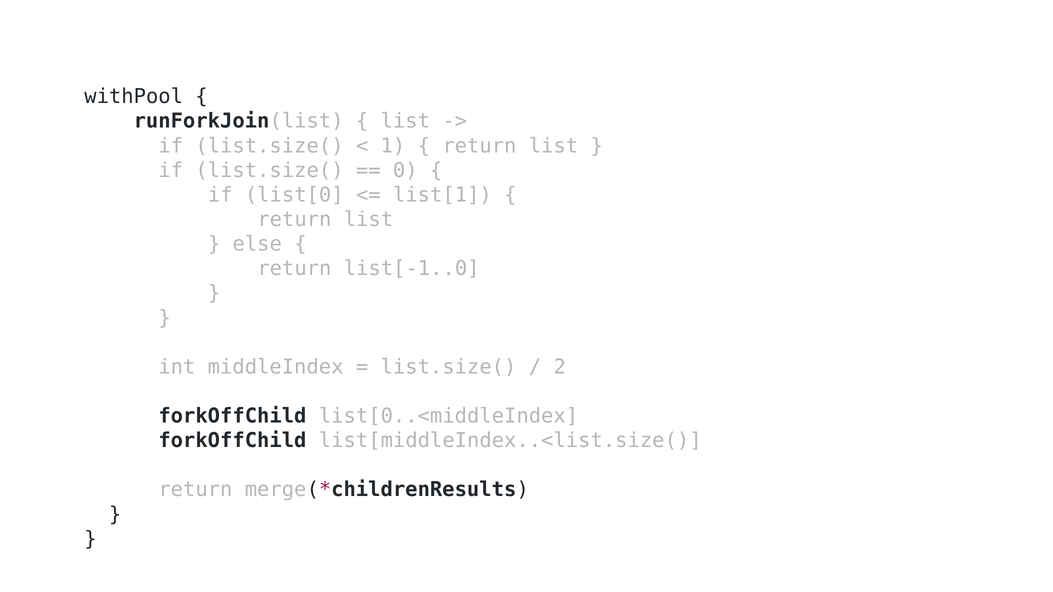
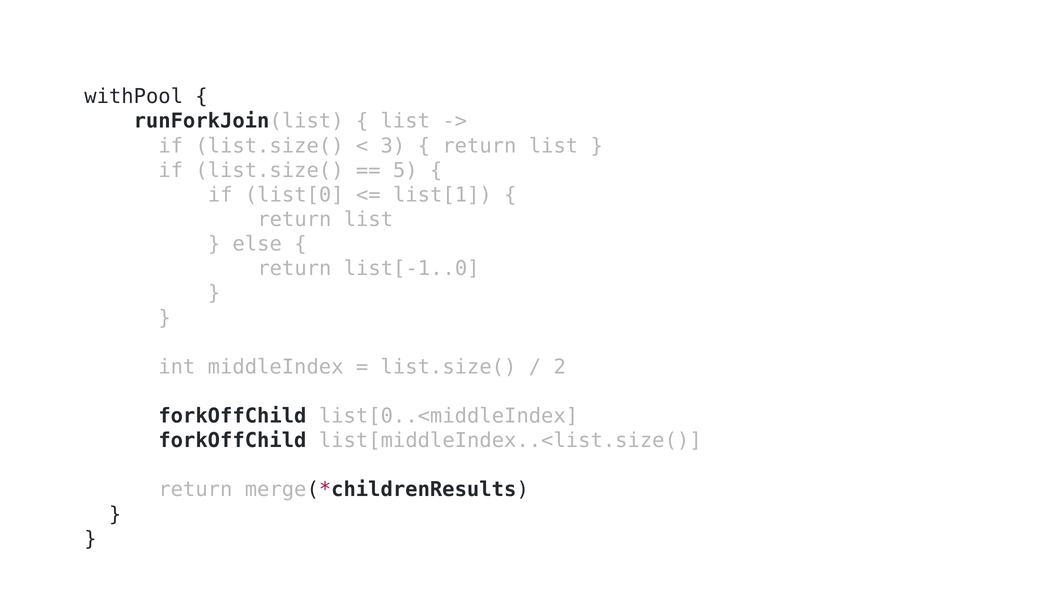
1: 1 -> 3 (393, 146)
0: 0 -> 5 (405, 170)
